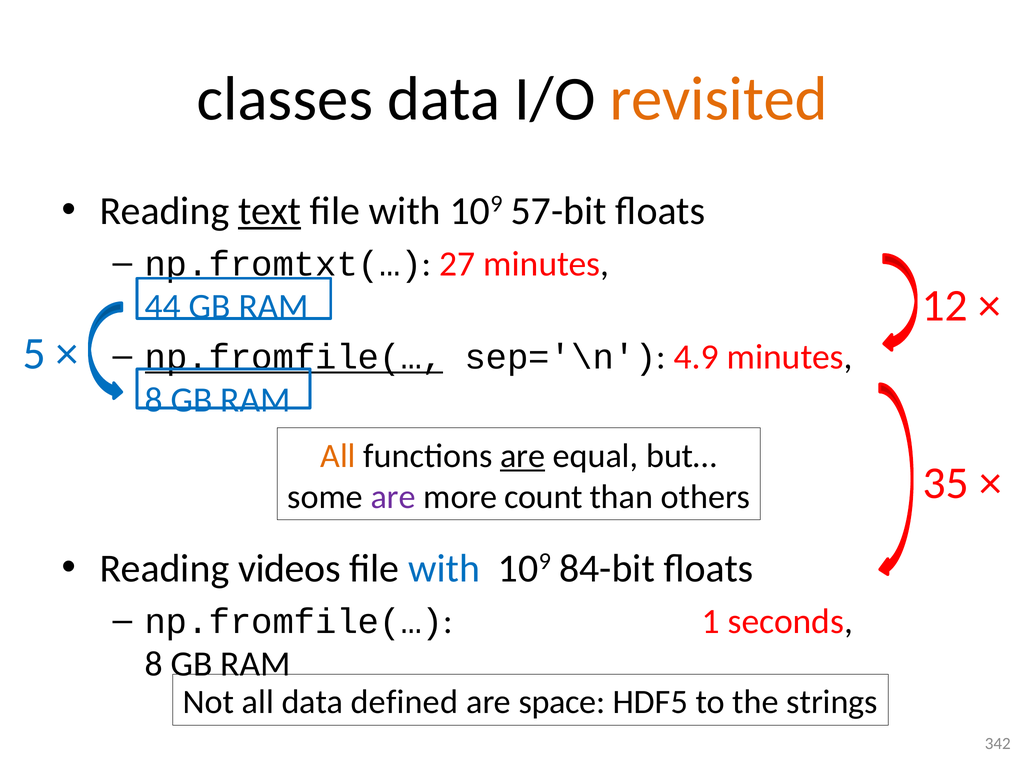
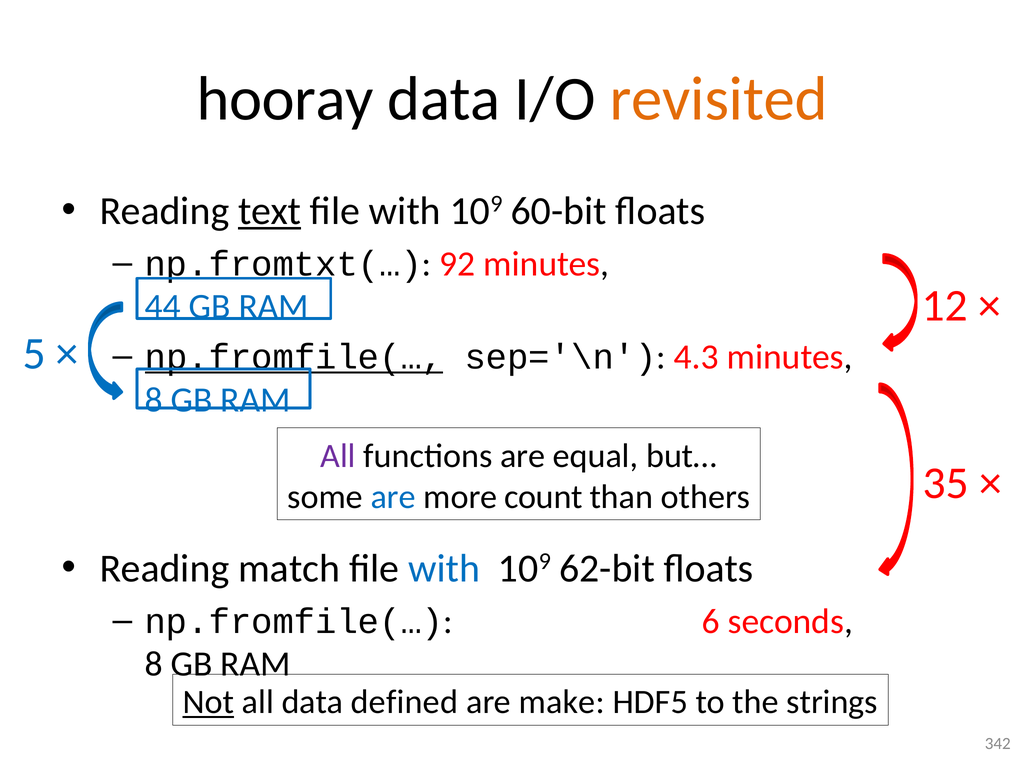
classes: classes -> hooray (285, 99)
57-bit: 57-bit -> 60-bit (559, 211)
27: 27 -> 92 (457, 264)
4.9: 4.9 -> 4.3 (696, 358)
All colour: orange -> purple (338, 456)
are underline: present -> none (523, 456)
are colour: purple -> blue (393, 497)
videos: videos -> match (289, 569)
84-bit: 84-bit -> 62-bit (607, 569)
1: 1 -> 6 (711, 622)
Not underline: none -> present (208, 703)
space: space -> make (562, 703)
